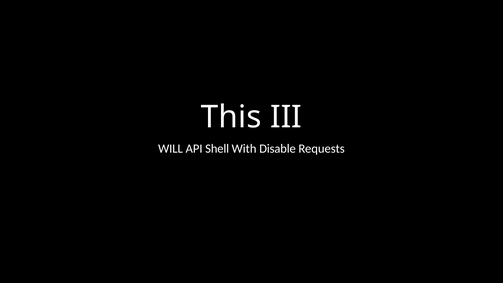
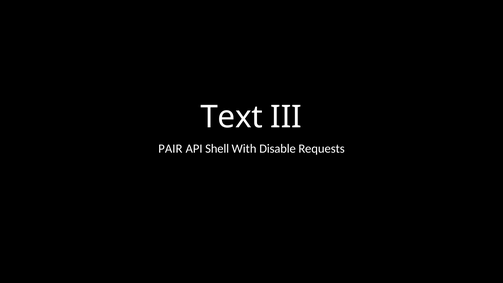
This: This -> Text (232, 117)
WILL: WILL -> PAIR (170, 149)
